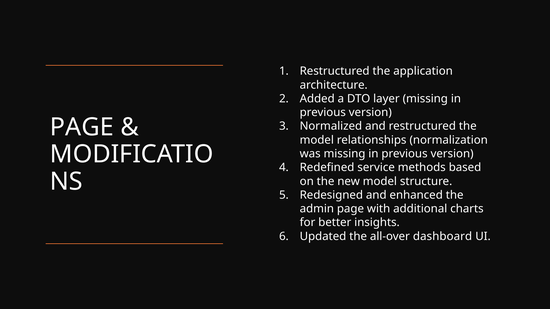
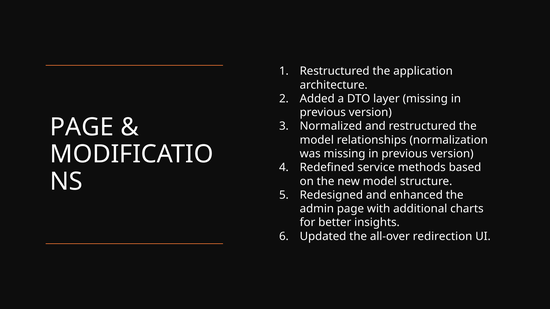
dashboard: dashboard -> redirection (443, 237)
